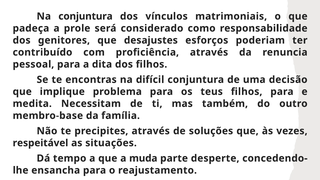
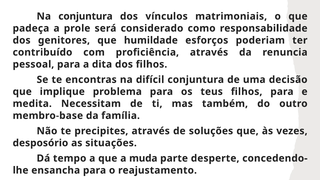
desajustes: desajustes -> humildade (151, 40)
respeitável: respeitável -> desposório (40, 143)
